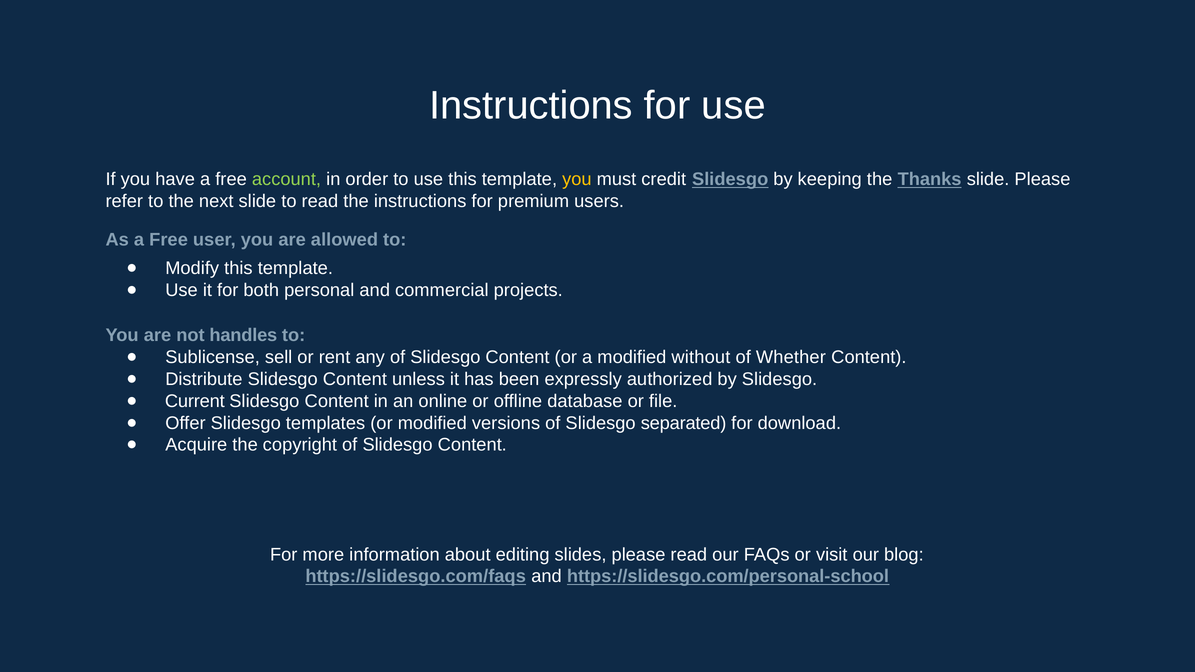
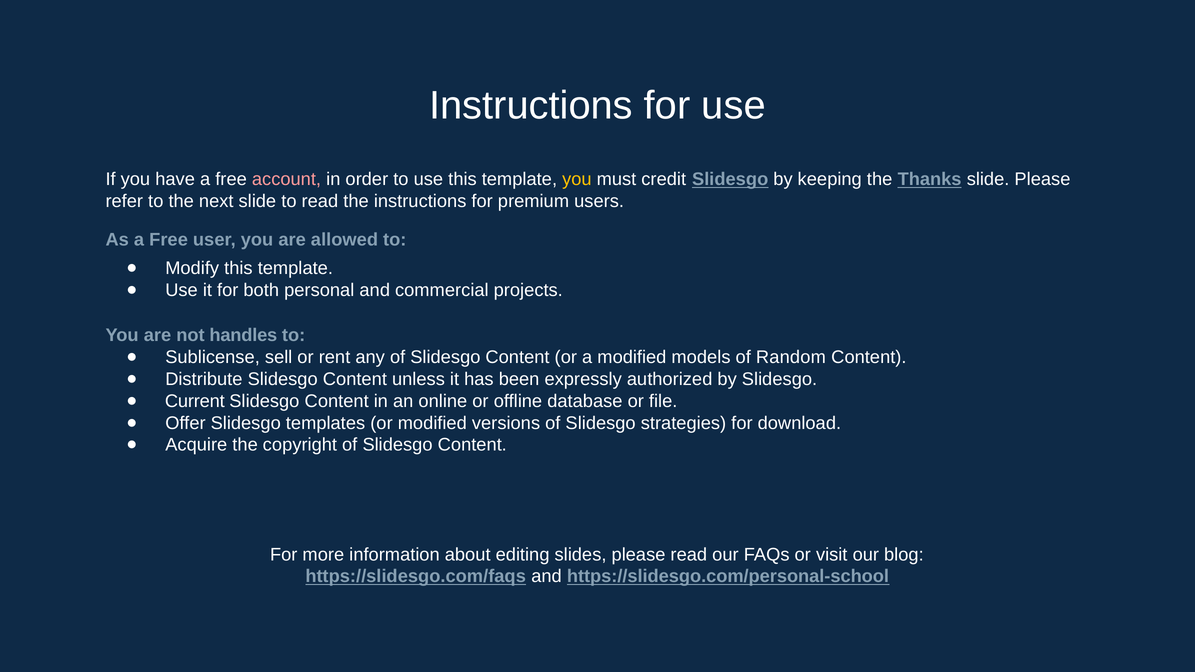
account colour: light green -> pink (286, 179)
without: without -> models (701, 357)
Whether: Whether -> Random (791, 357)
separated: separated -> strategies (683, 423)
